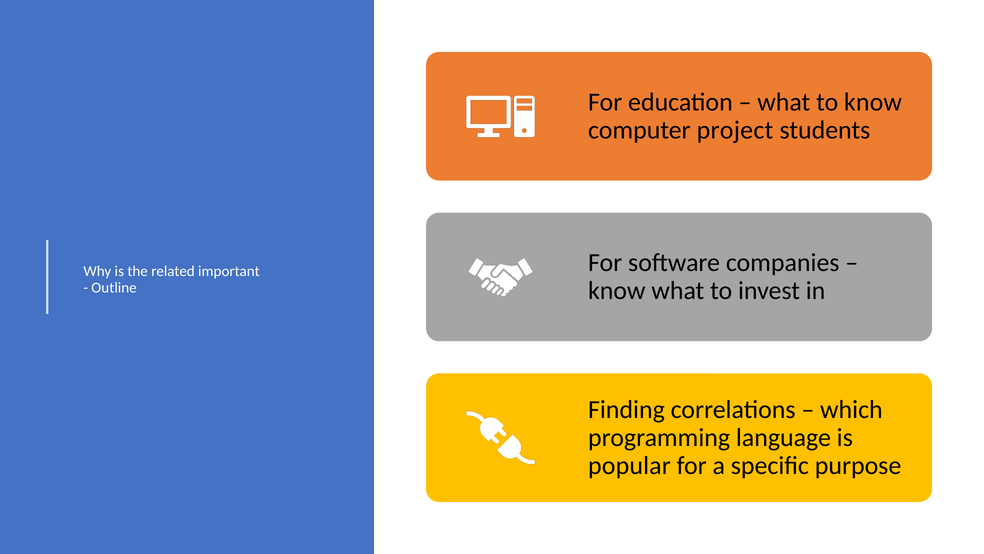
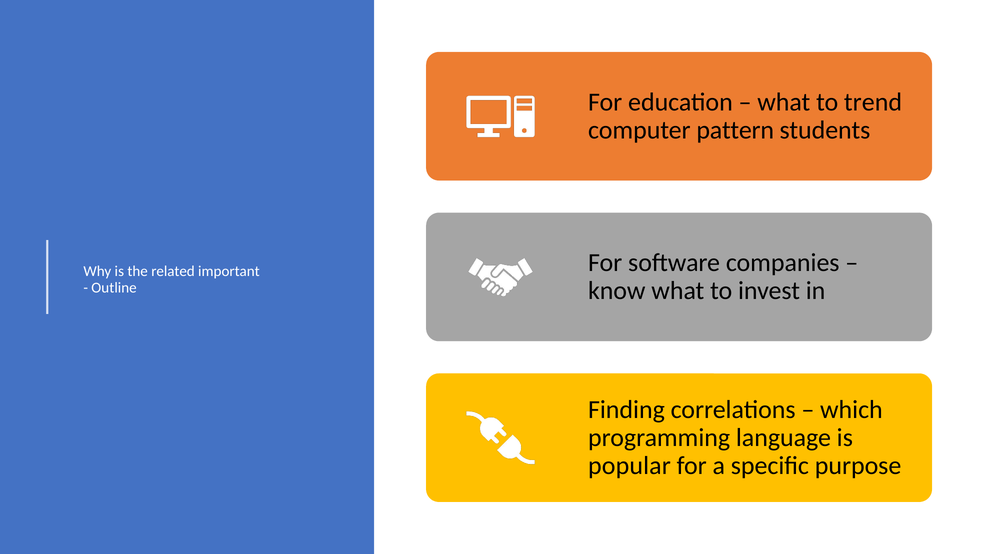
to know: know -> trend (873, 102)
project: project -> pattern (735, 130)
